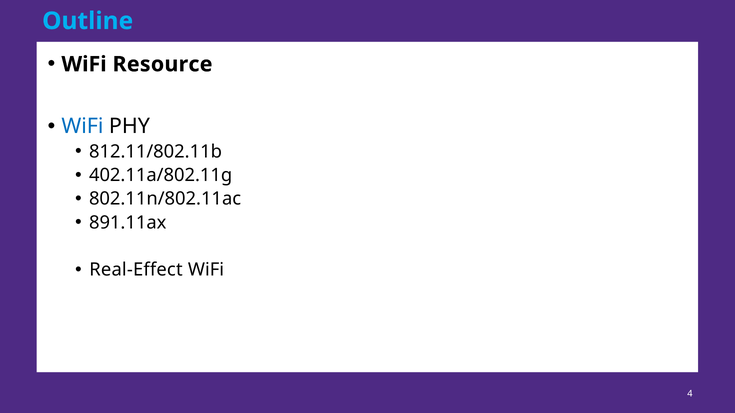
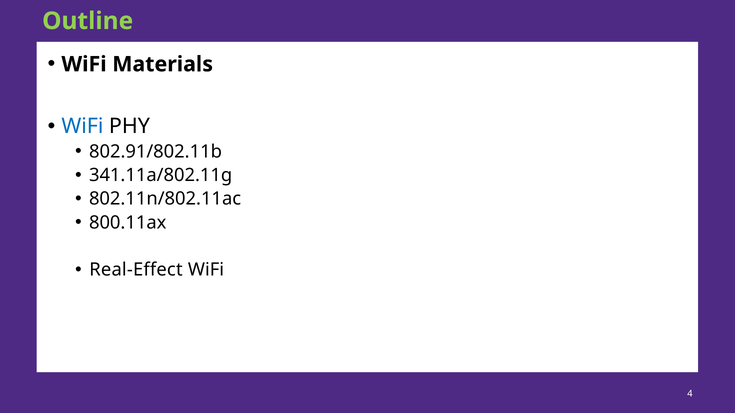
Outline colour: light blue -> light green (88, 21)
Resource: Resource -> Materials (163, 64)
812.11/802.11b: 812.11/802.11b -> 802.91/802.11b (155, 152)
402.11a/802.11g: 402.11a/802.11g -> 341.11a/802.11g (161, 175)
891.11ax: 891.11ax -> 800.11ax (128, 223)
